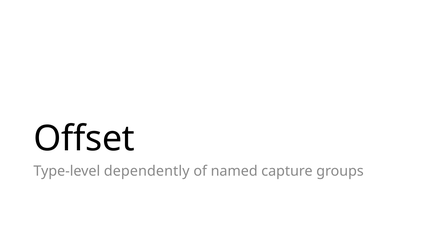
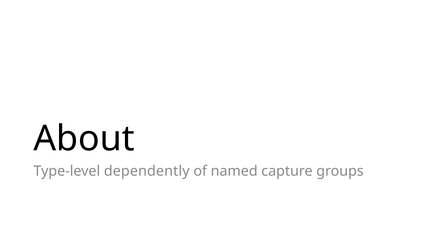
Offset: Offset -> About (84, 139)
